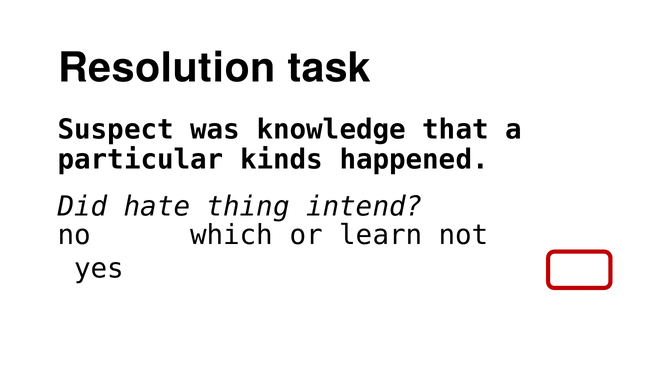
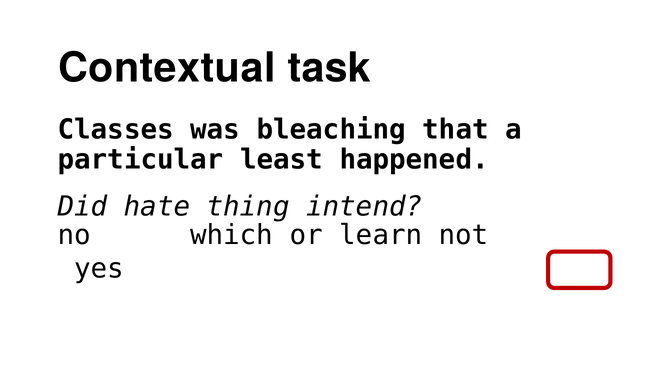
Resolution: Resolution -> Contextual (167, 68)
Suspect: Suspect -> Classes (116, 129)
knowledge: knowledge -> bleaching (331, 129)
kinds: kinds -> least (282, 159)
